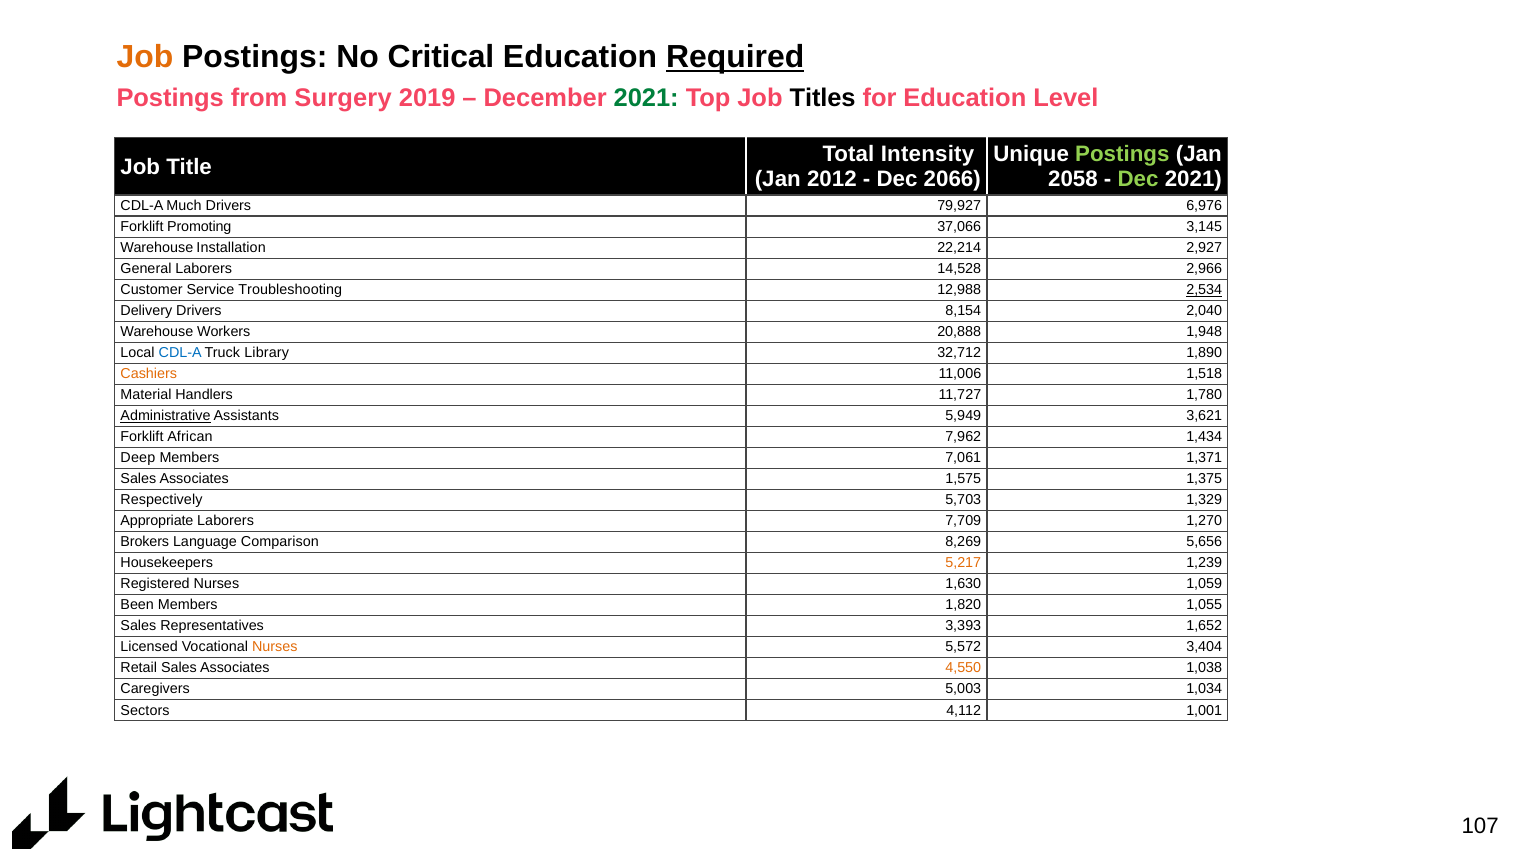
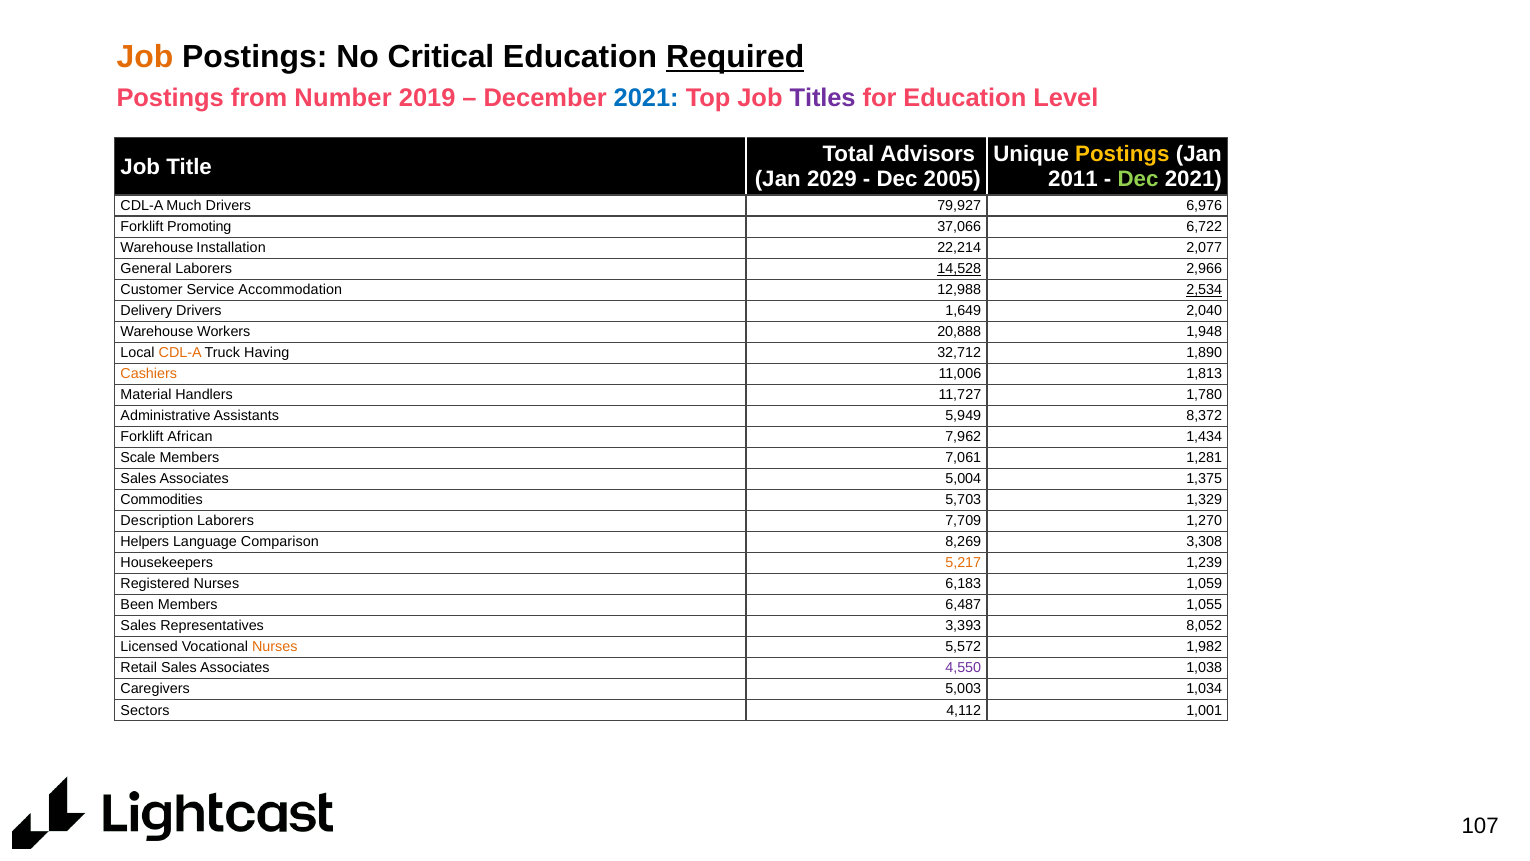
Surgery: Surgery -> Number (343, 98)
2021 colour: green -> blue (646, 98)
Titles colour: black -> purple (823, 98)
Intensity: Intensity -> Advisors (928, 154)
Postings colour: light green -> yellow (1122, 154)
2012: 2012 -> 2029 (832, 179)
2066: 2066 -> 2005 (952, 179)
2058: 2058 -> 2011 (1073, 179)
3,145: 3,145 -> 6,722 (1204, 227)
2,927: 2,927 -> 2,077 (1204, 248)
14,528 underline: none -> present (959, 269)
Troubleshooting: Troubleshooting -> Accommodation (290, 290)
8,154: 8,154 -> 1,649 (963, 311)
CDL-A colour: blue -> orange (180, 353)
Library: Library -> Having (267, 353)
1,518: 1,518 -> 1,813 (1204, 374)
Administrative underline: present -> none (165, 416)
3,621: 3,621 -> 8,372 (1204, 416)
Deep: Deep -> Scale (138, 458)
1,371: 1,371 -> 1,281 (1204, 458)
1,575: 1,575 -> 5,004 (963, 479)
Respectively: Respectively -> Commodities (162, 500)
Appropriate: Appropriate -> Description (157, 521)
Brokers: Brokers -> Helpers (145, 542)
5,656: 5,656 -> 3,308 (1204, 542)
1,630: 1,630 -> 6,183 (963, 584)
1,820: 1,820 -> 6,487 (963, 605)
1,652: 1,652 -> 8,052 (1204, 626)
3,404: 3,404 -> 1,982 (1204, 647)
4,550 colour: orange -> purple (963, 668)
